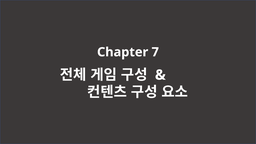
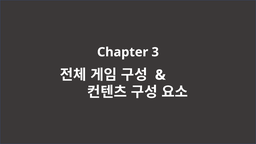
7: 7 -> 3 (155, 52)
